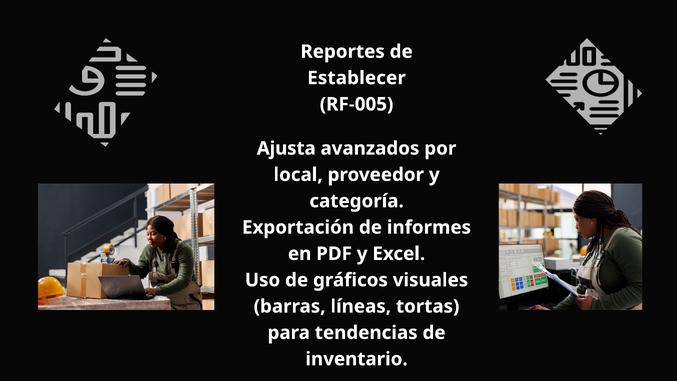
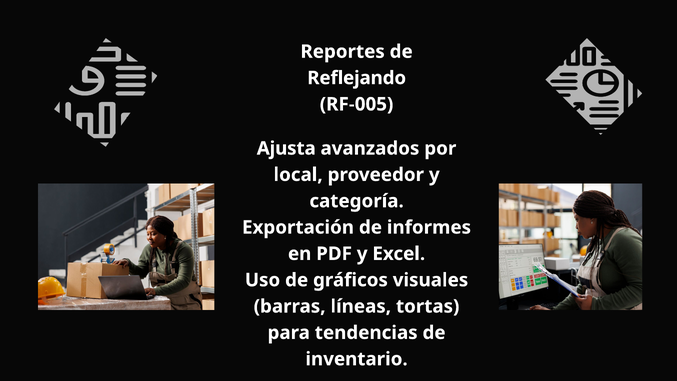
Establecer: Establecer -> Reflejando (357, 78)
